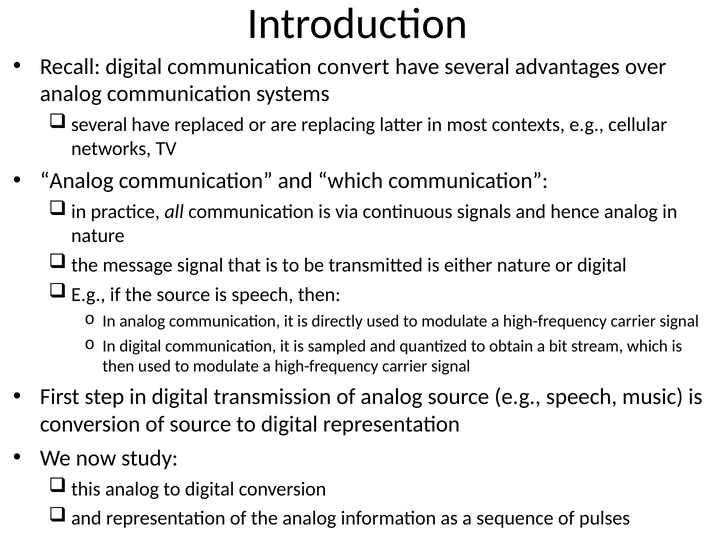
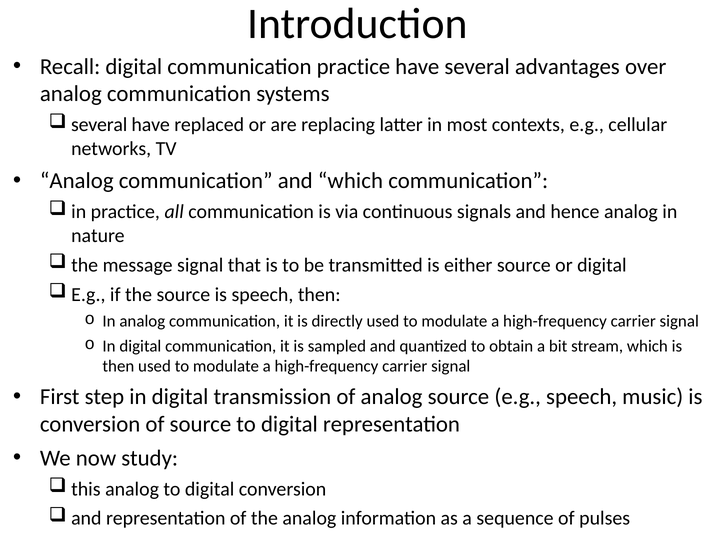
communication convert: convert -> practice (353, 67)
either nature: nature -> source (524, 265)
